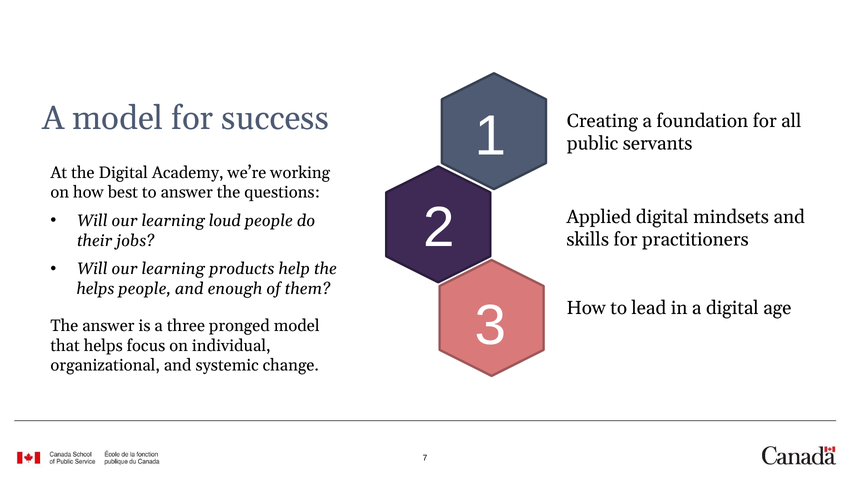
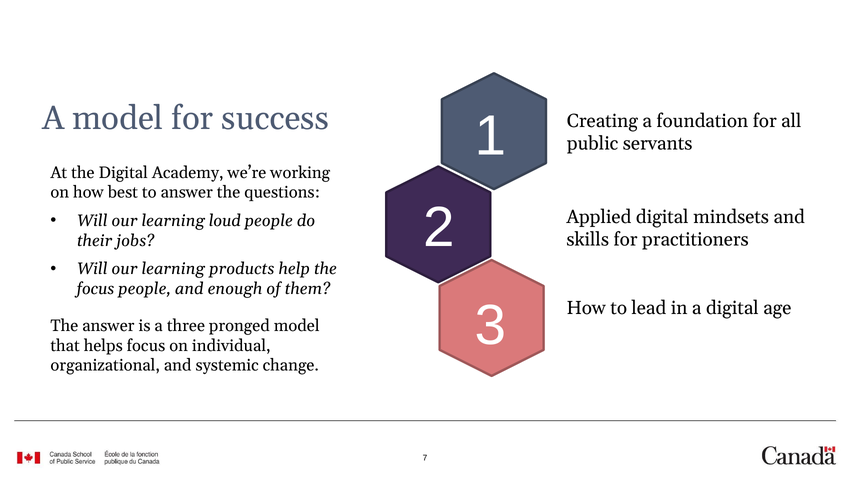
helps: helps -> focus (96, 289)
